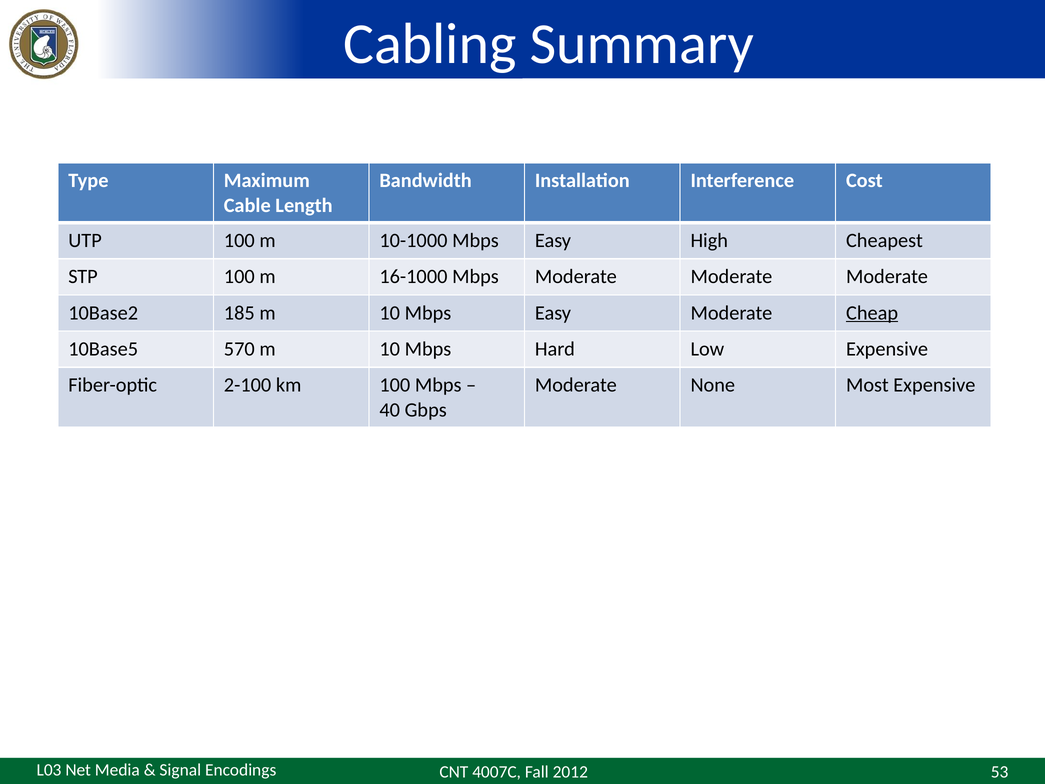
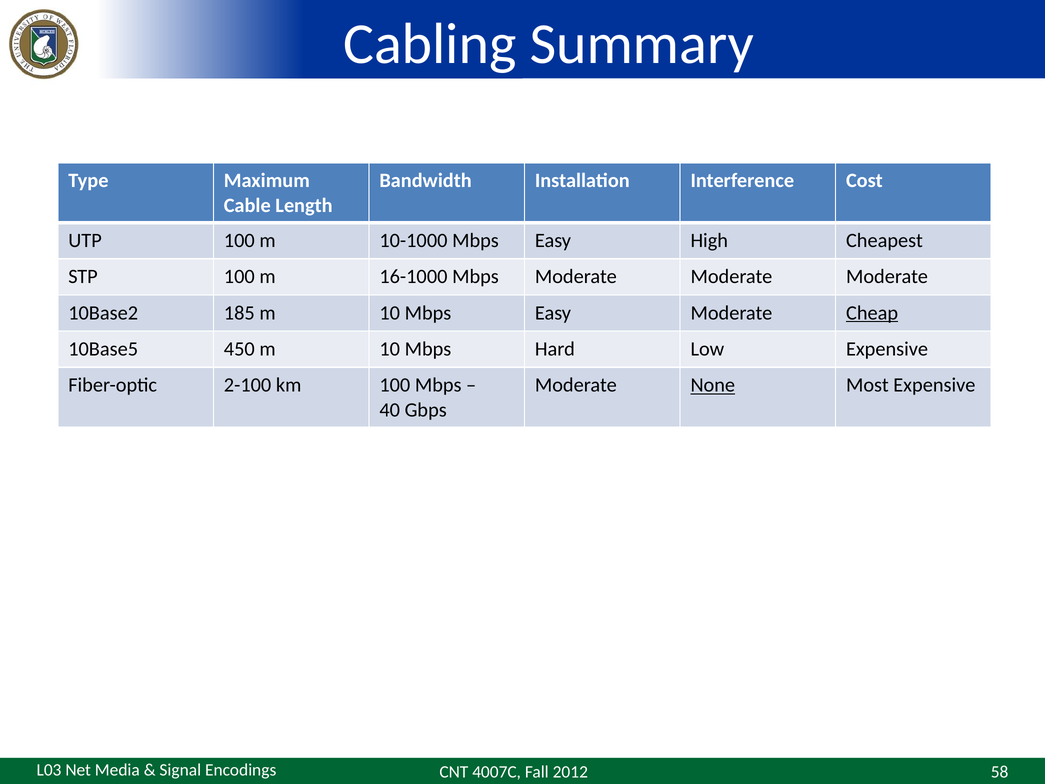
570: 570 -> 450 (239, 349)
None underline: none -> present (713, 385)
53: 53 -> 58 (1000, 772)
